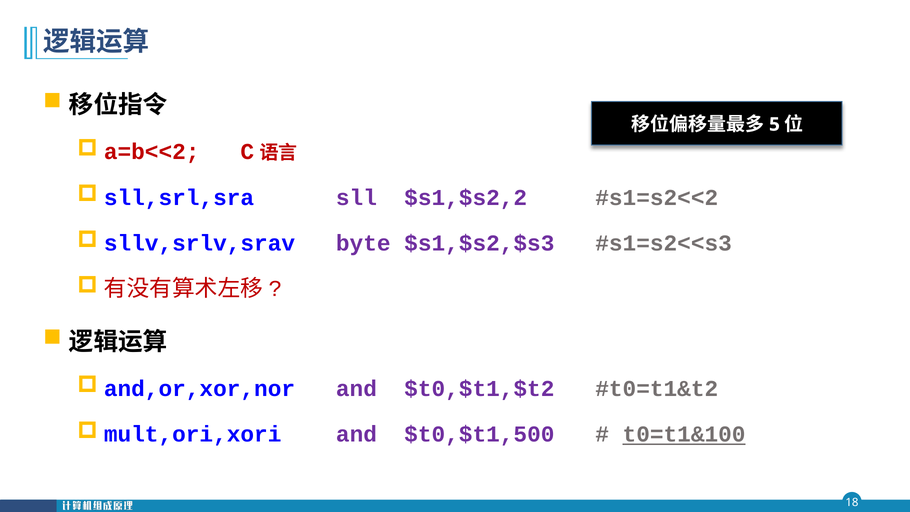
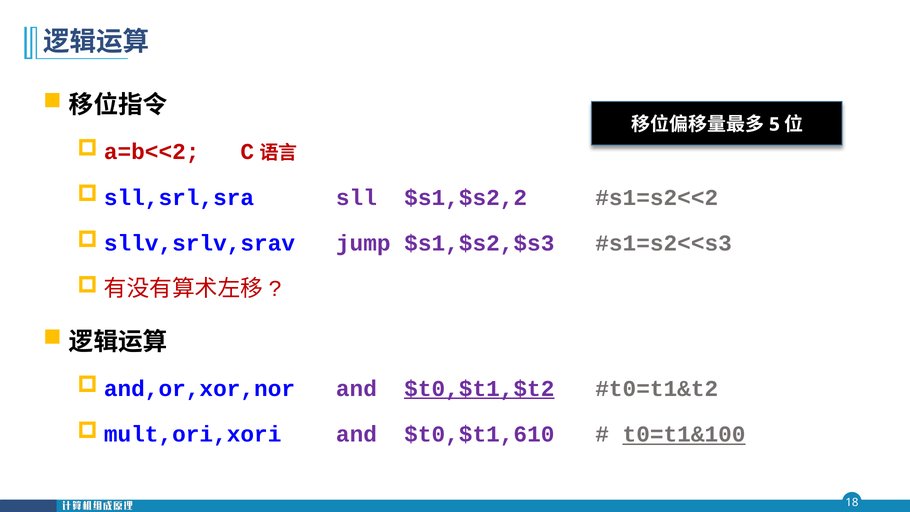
byte: byte -> jump (363, 243)
$t0,$t1,$t2 underline: none -> present (479, 388)
$t0,$t1,500: $t0,$t1,500 -> $t0,$t1,610 (479, 434)
